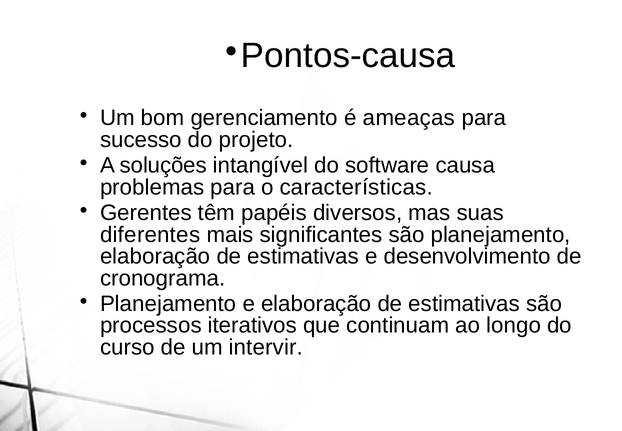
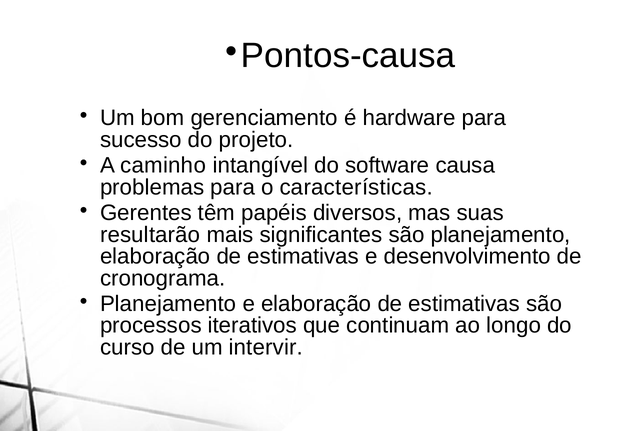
ameaças: ameaças -> hardware (409, 118)
soluções: soluções -> caminho (163, 165)
diferentes: diferentes -> resultarão (150, 234)
